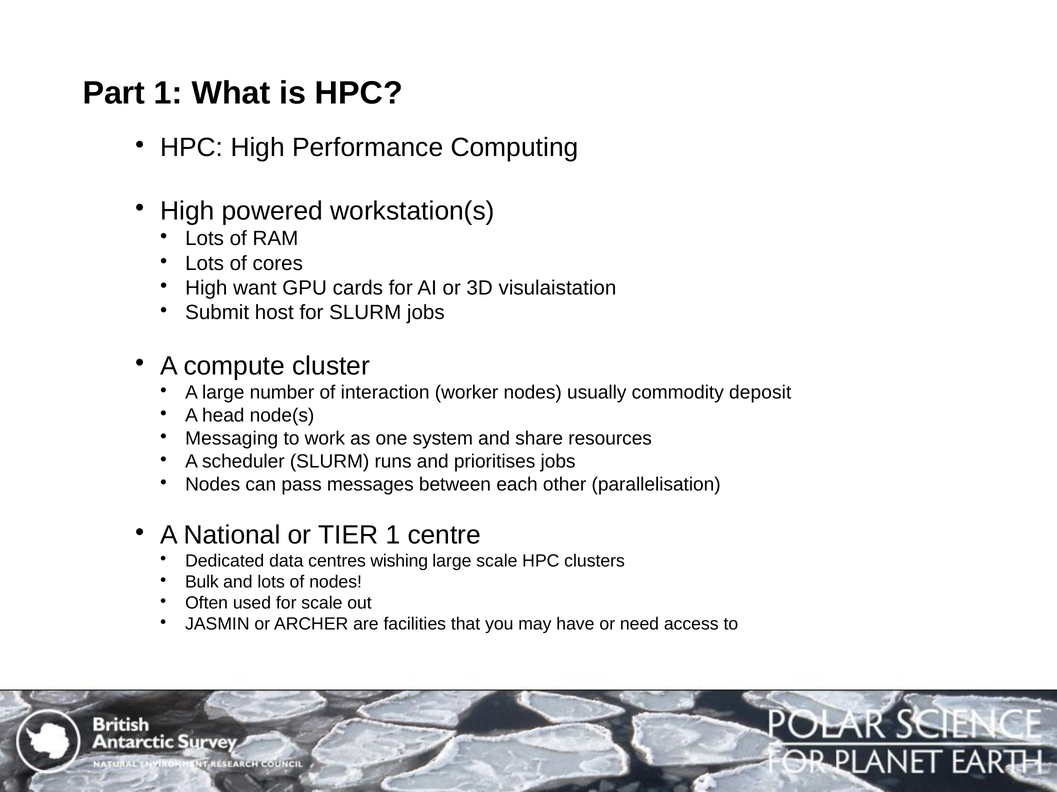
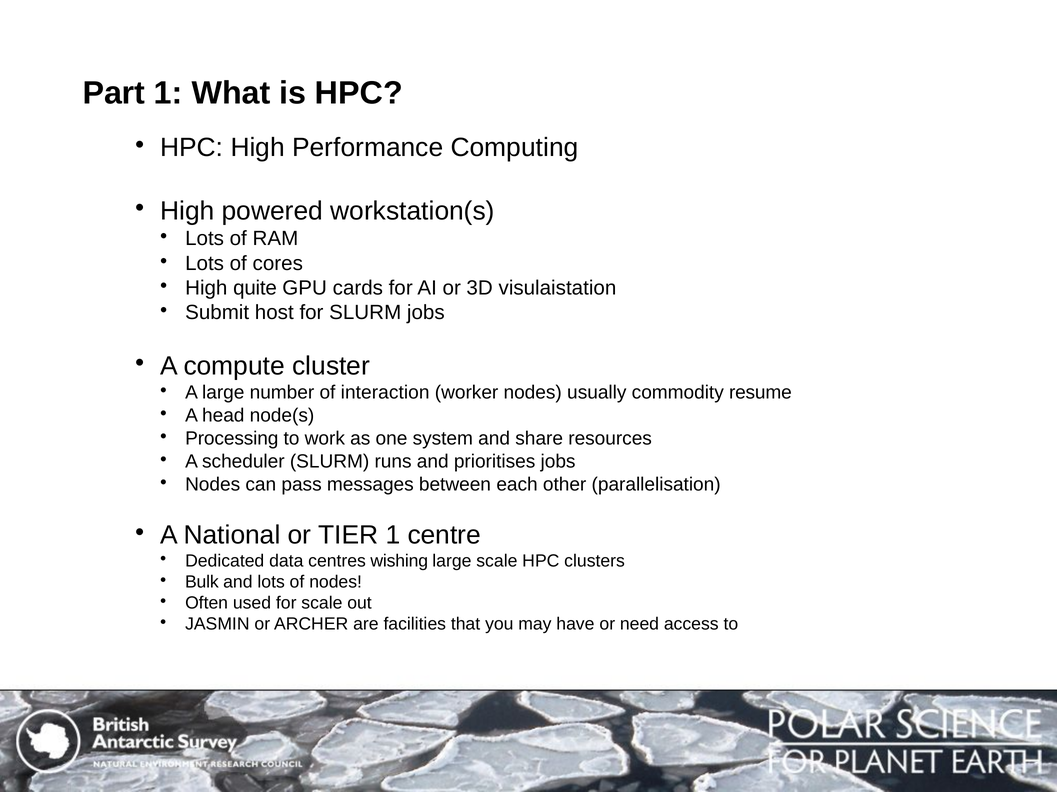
want: want -> quite (255, 288)
deposit: deposit -> resume (760, 393)
Messaging: Messaging -> Processing (232, 439)
